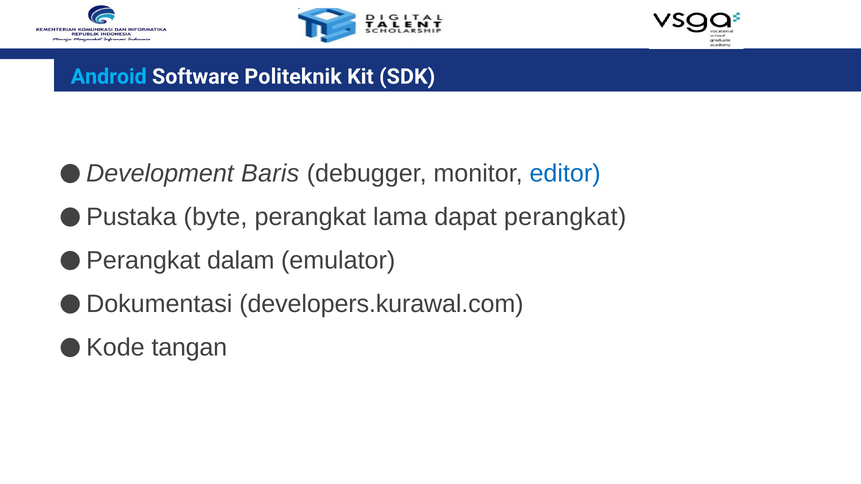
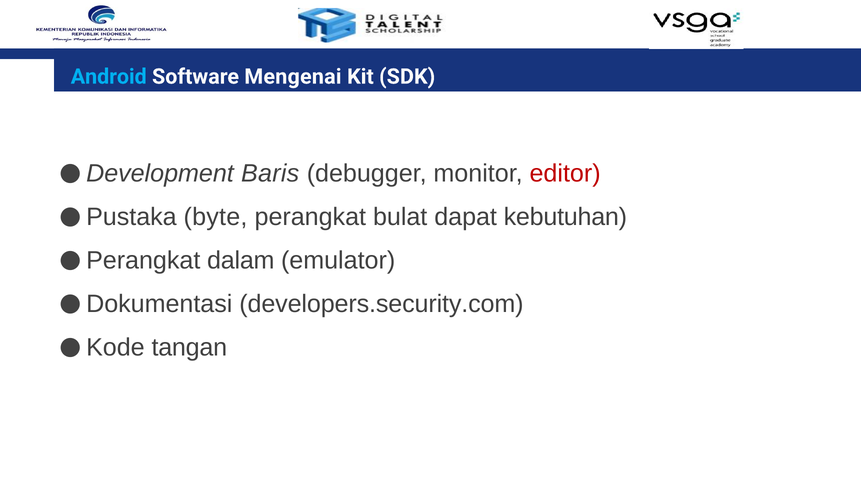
Politeknik: Politeknik -> Mengenai (293, 77)
editor colour: blue -> red (565, 173)
lama: lama -> bulat (400, 217)
dapat perangkat: perangkat -> kebutuhan (565, 217)
developers.kurawal.com: developers.kurawal.com -> developers.security.com (381, 304)
